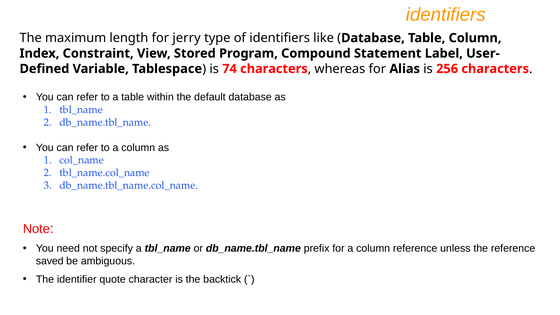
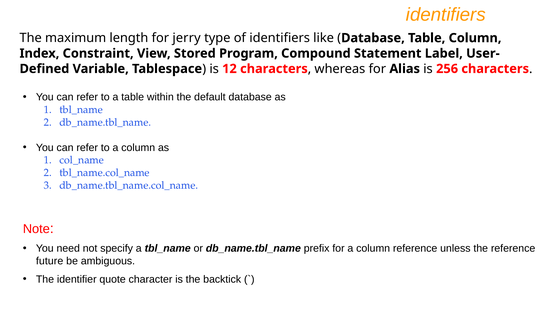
74: 74 -> 12 (229, 69)
saved: saved -> future (50, 261)
